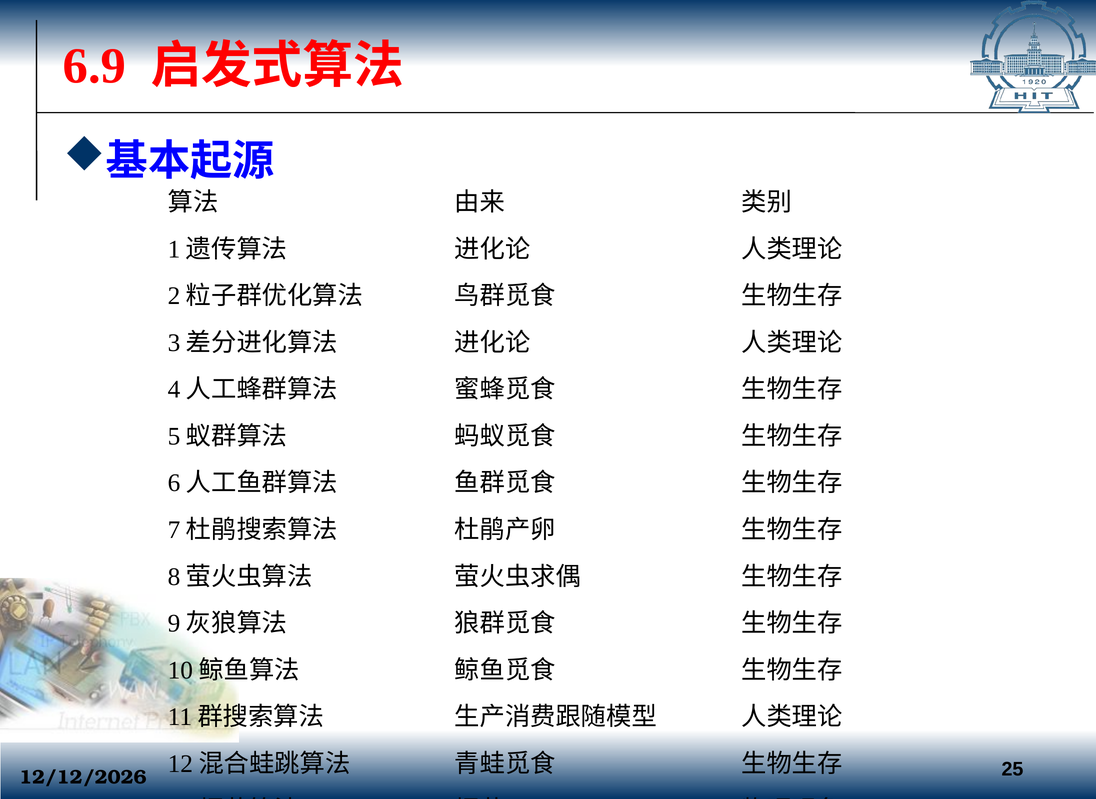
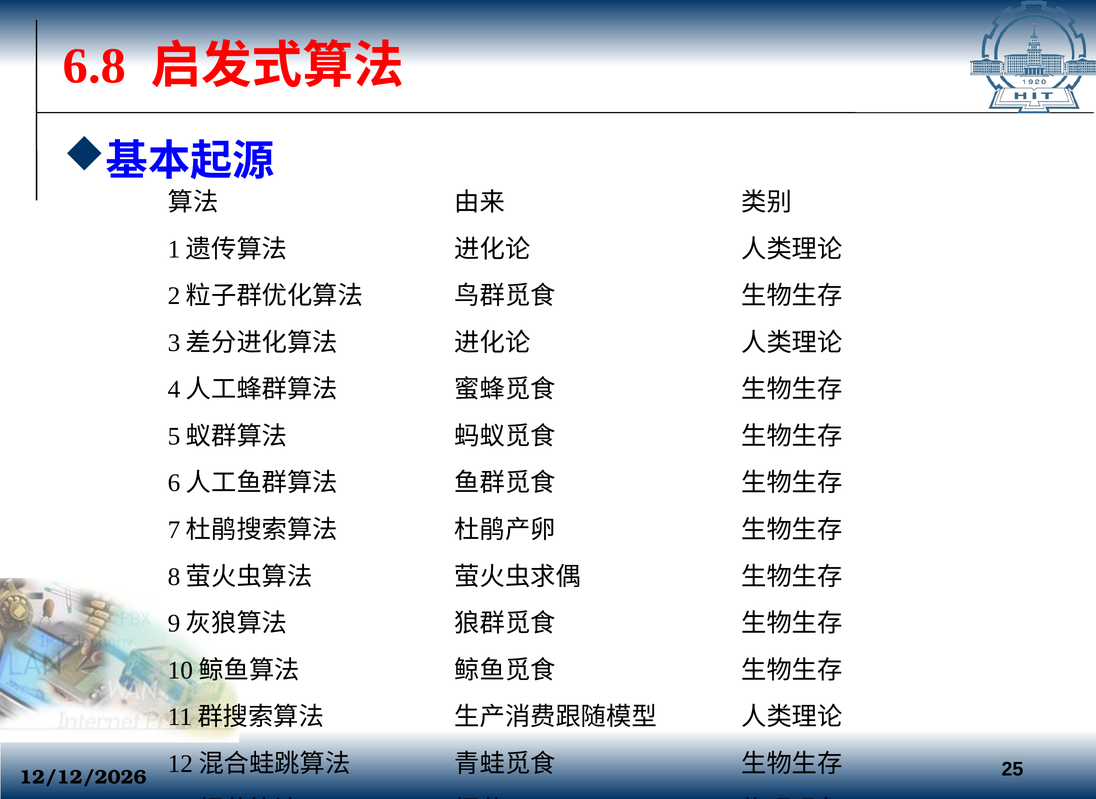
6.9: 6.9 -> 6.8 (94, 66)
